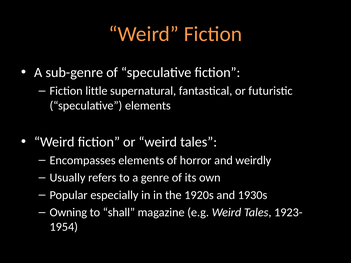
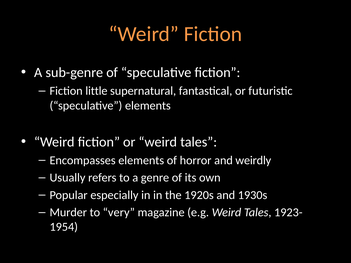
Owning: Owning -> Murder (68, 213)
shall: shall -> very (119, 213)
